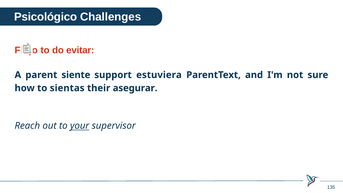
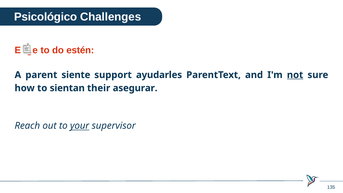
Flujo: Flujo -> Elige (26, 50)
evitar: evitar -> estén (80, 50)
estuviera: estuviera -> ayudarles (159, 75)
not underline: none -> present (295, 75)
sientas: sientas -> sientan (67, 88)
